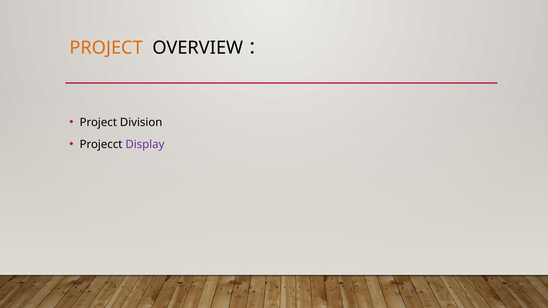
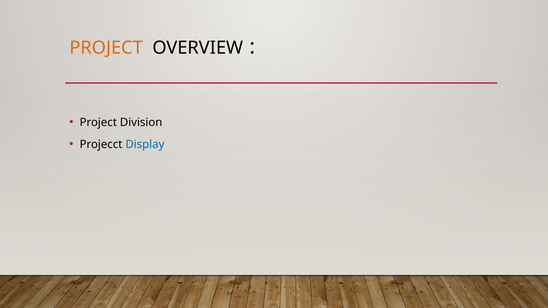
Display colour: purple -> blue (145, 145)
